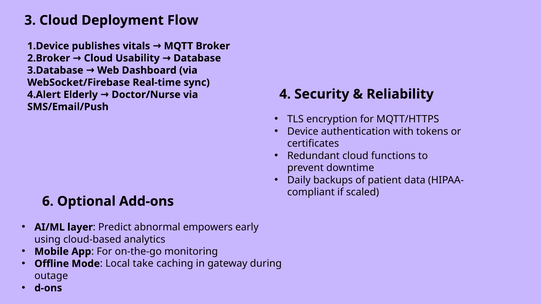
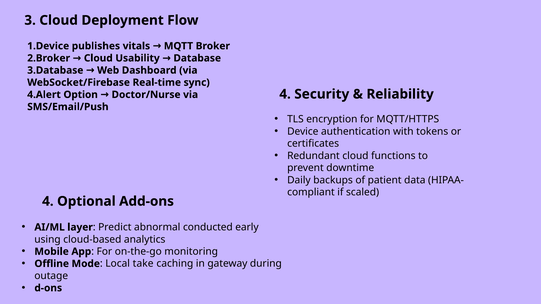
Elderly: Elderly -> Option (81, 95)
6: 6 -> 4 (48, 201)
empowers: empowers -> conducted (208, 227)
